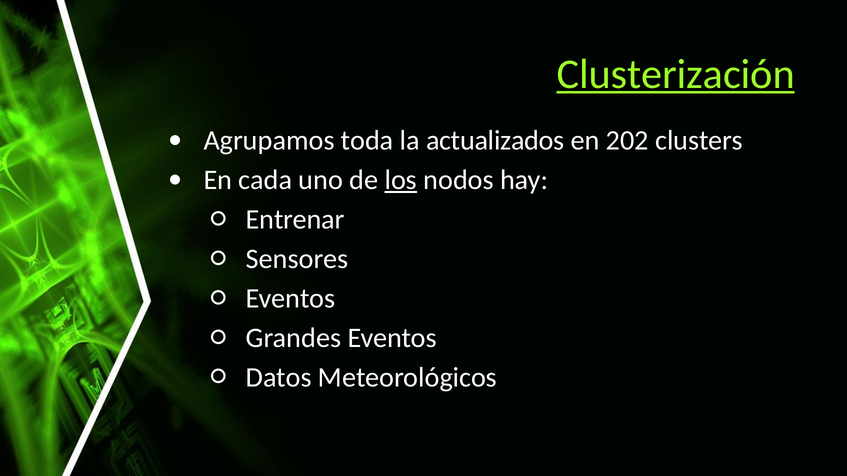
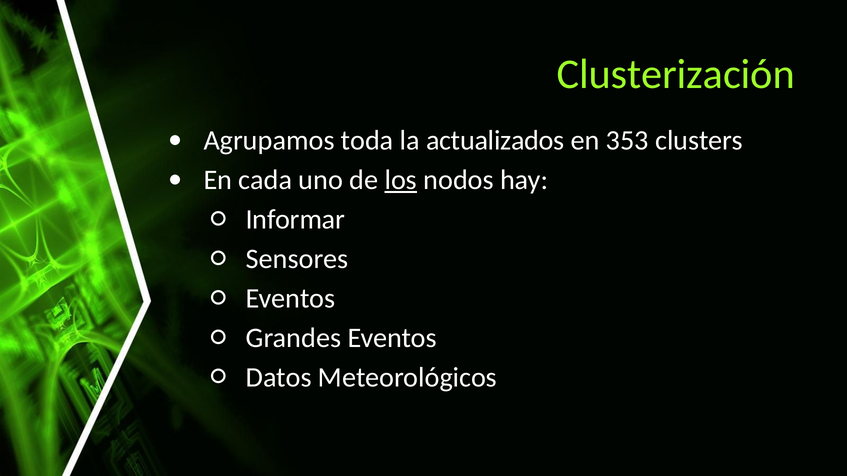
Clusterización underline: present -> none (676, 74)
202: 202 -> 353 (627, 141)
Entrenar: Entrenar -> Informar (295, 220)
